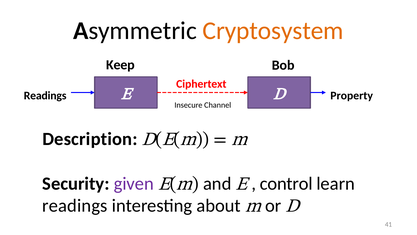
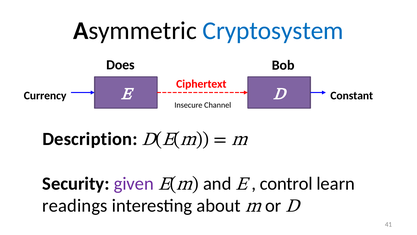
Cryptosystem colour: orange -> blue (273, 31)
Keep: Keep -> Does (120, 65)
Readings: Readings -> Currency (45, 95)
Property: Property -> Constant (352, 95)
